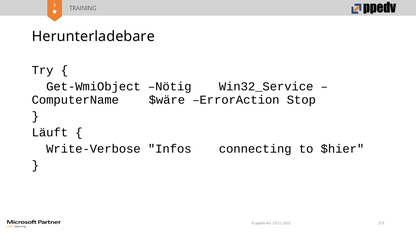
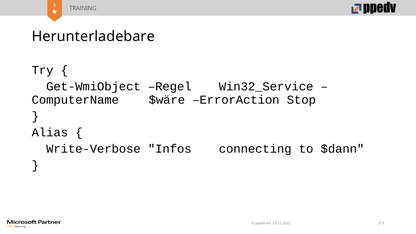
Nötig: Nötig -> Regel (170, 87)
Läuft: Läuft -> Alias (50, 132)
$hier: $hier -> $dann (342, 149)
